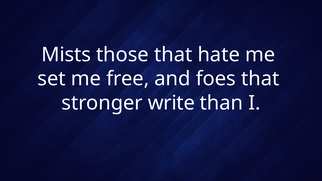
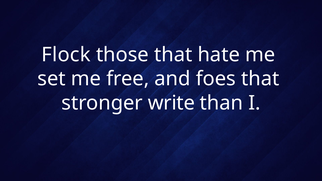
Mists: Mists -> Flock (66, 55)
